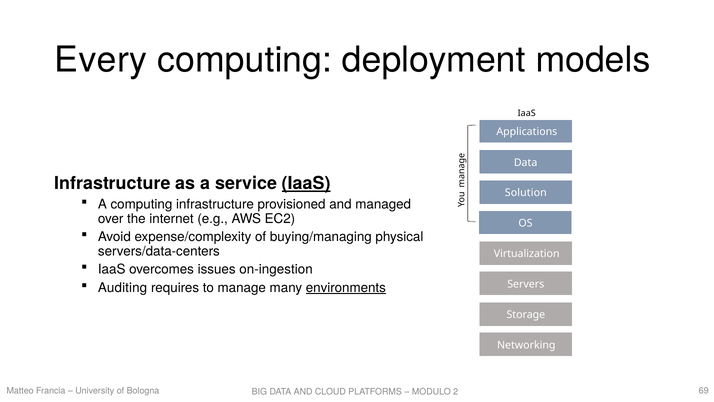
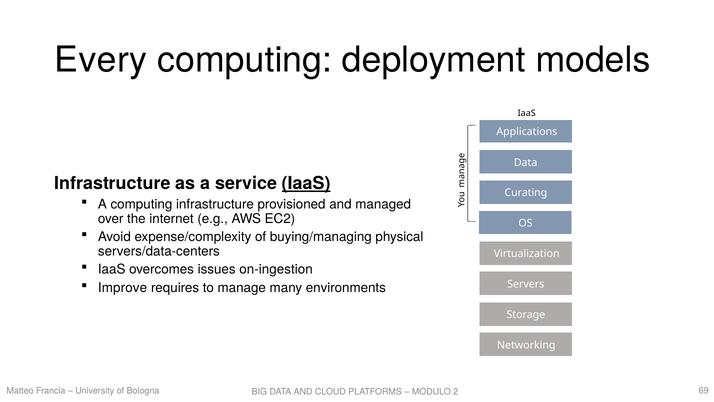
Solution: Solution -> Curating (526, 193)
Auditing: Auditing -> Improve (123, 287)
environments underline: present -> none (346, 287)
